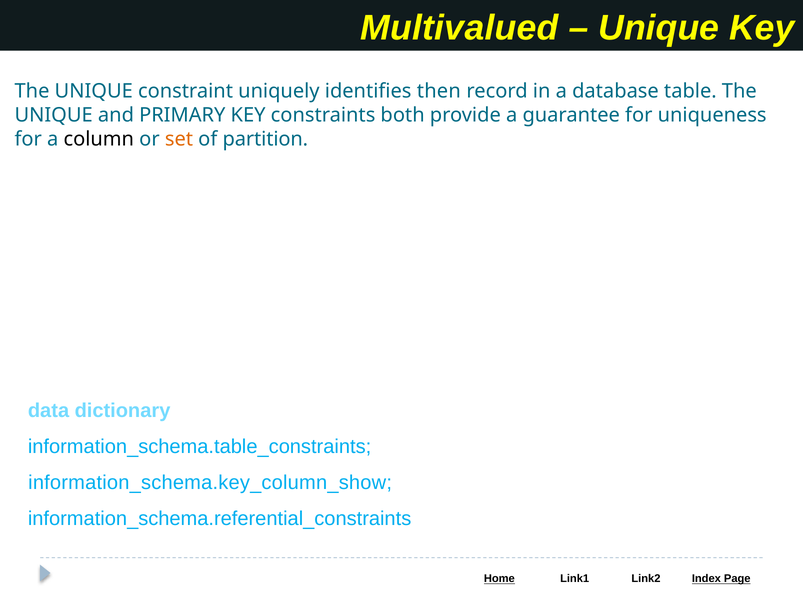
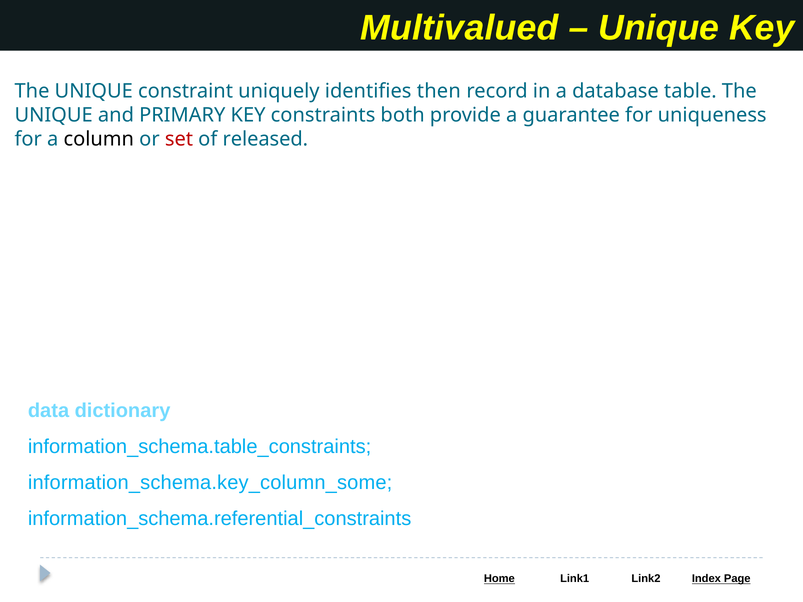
set colour: orange -> red (179, 139)
partition: partition -> released (265, 139)
information_schema.key_column_show: information_schema.key_column_show -> information_schema.key_column_some (210, 483)
